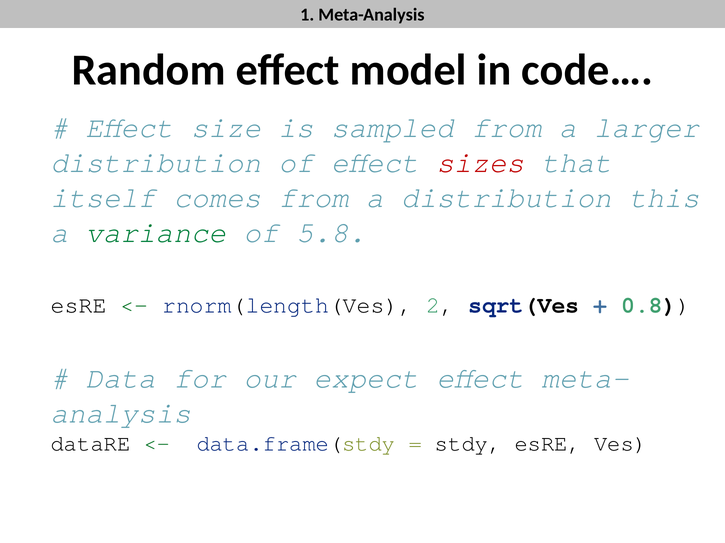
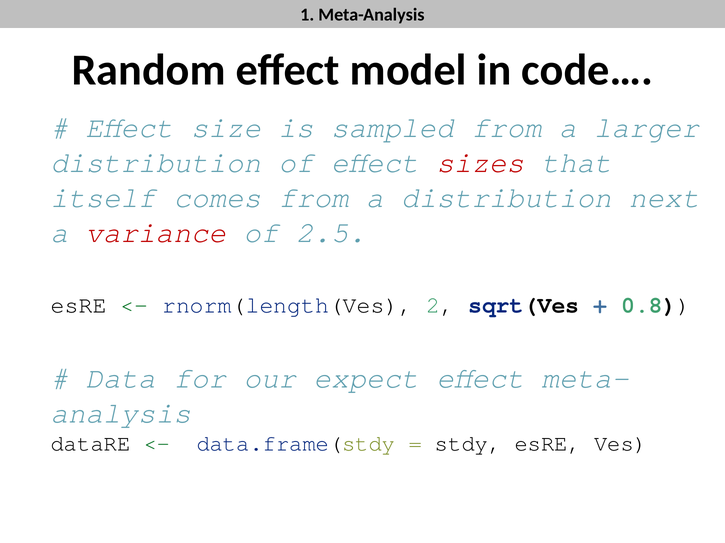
this: this -> next (664, 198)
variance colour: green -> red (156, 233)
5.8: 5.8 -> 2.5 (331, 233)
